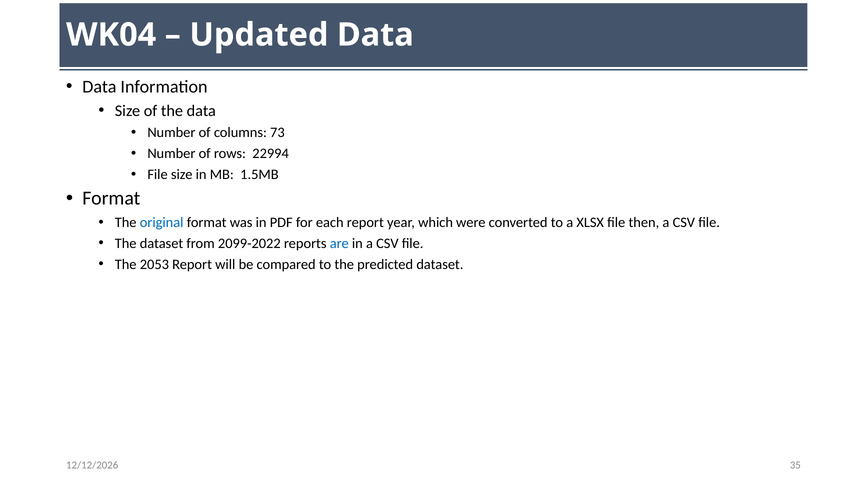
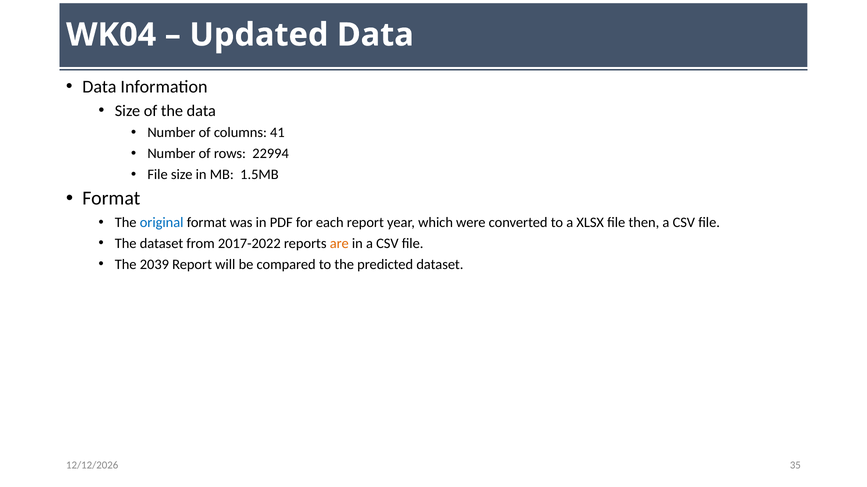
73: 73 -> 41 (277, 133)
2099-2022: 2099-2022 -> 2017-2022 (249, 244)
are colour: blue -> orange (339, 244)
2053: 2053 -> 2039 (154, 265)
